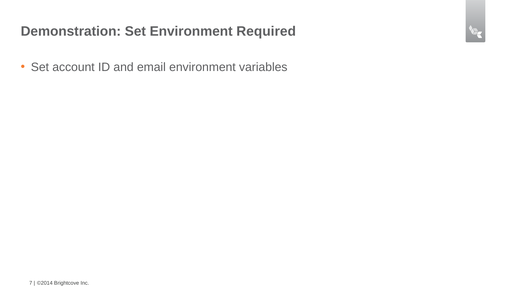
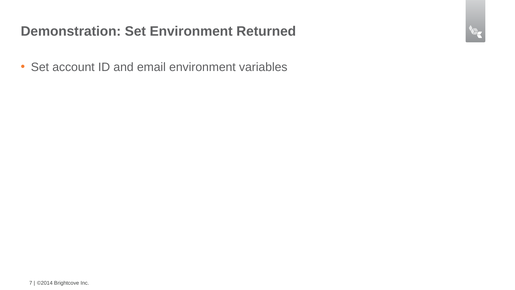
Required: Required -> Returned (266, 31)
